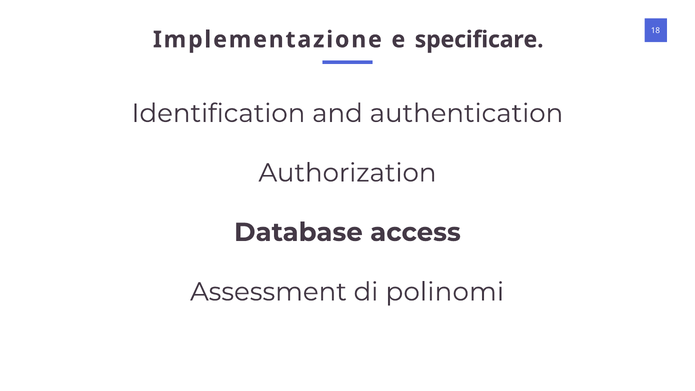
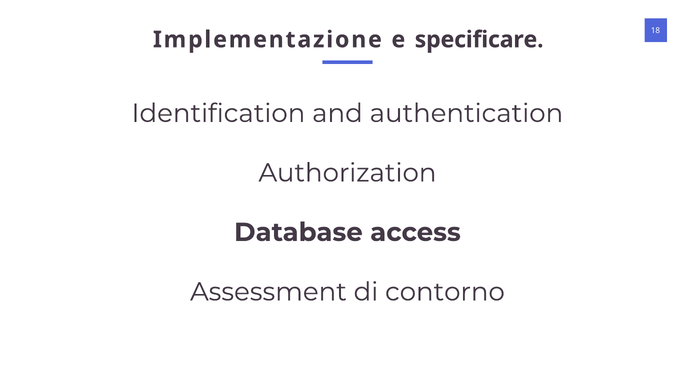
polinomi: polinomi -> contorno (445, 292)
